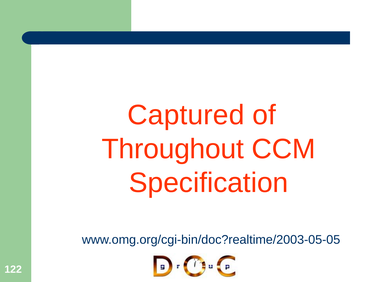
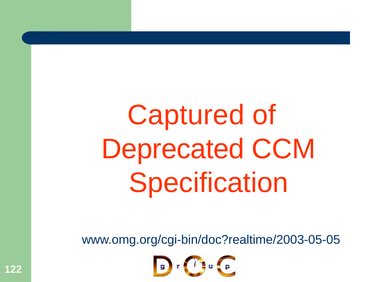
Throughout: Throughout -> Deprecated (173, 149)
